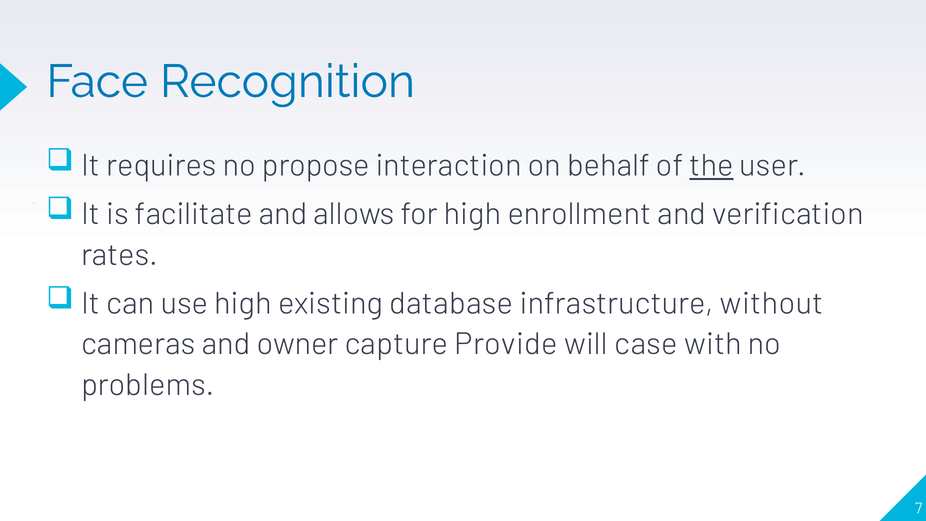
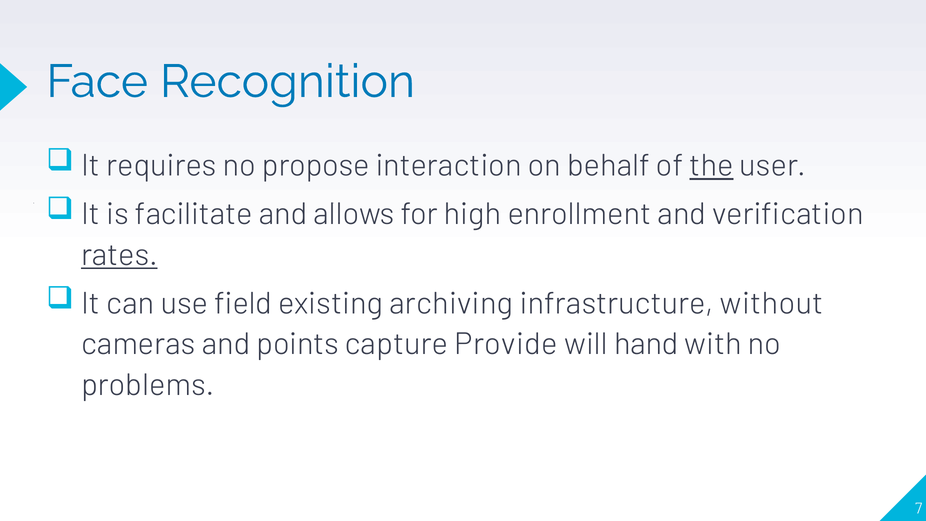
rates underline: none -> present (119, 255)
use high: high -> field (243, 303)
database: database -> archiving (451, 303)
owner: owner -> points (298, 344)
case: case -> hand (646, 344)
